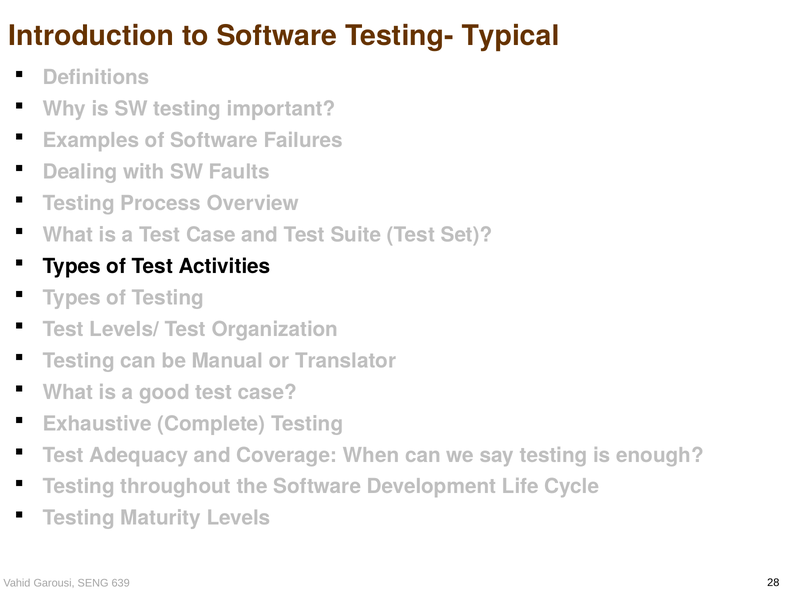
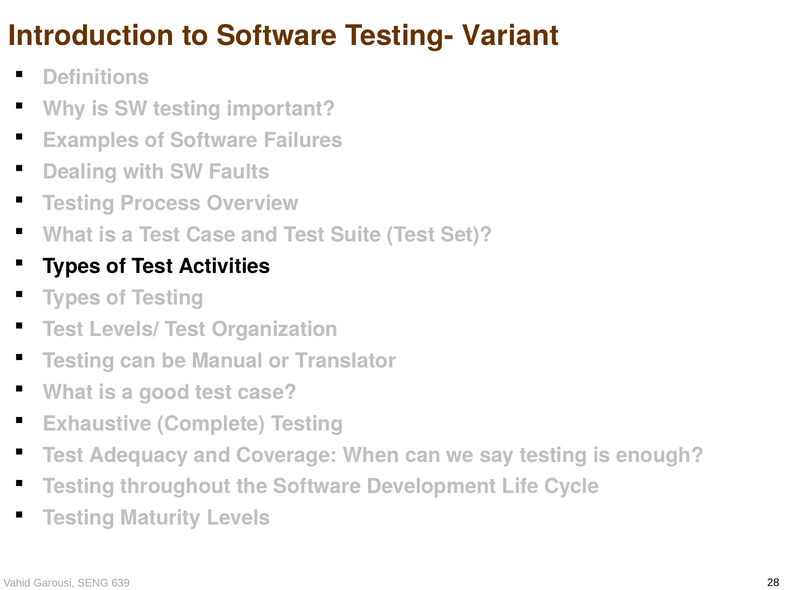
Typical: Typical -> Variant (510, 36)
